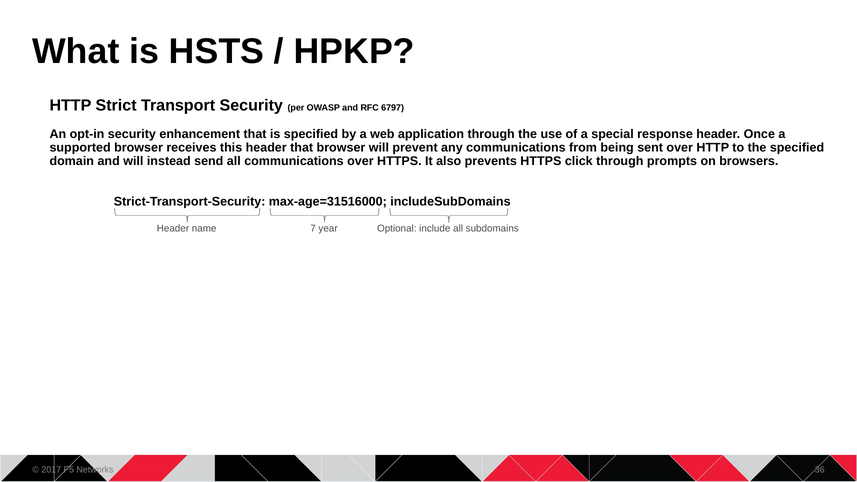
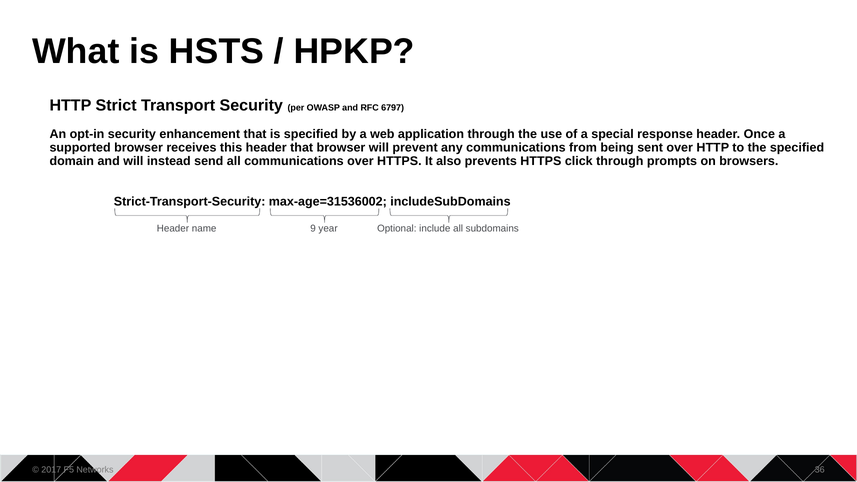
max-age=31516000: max-age=31516000 -> max-age=31536002 (328, 202)
7: 7 -> 9 (313, 229)
